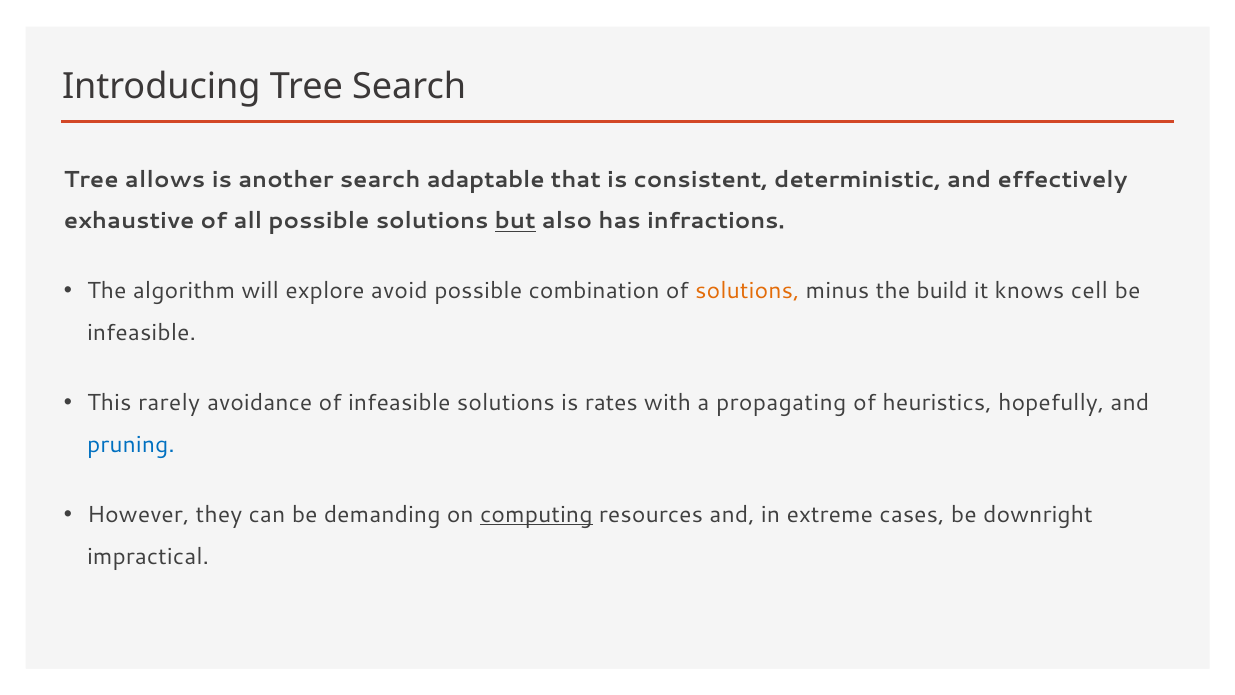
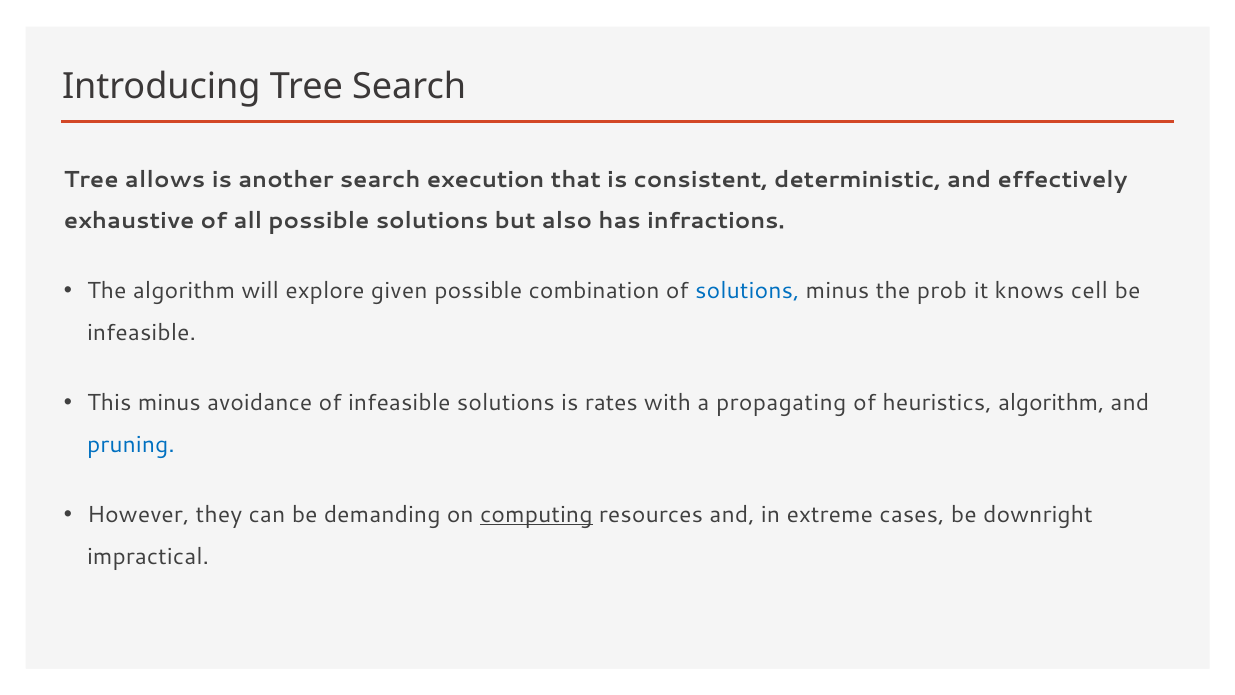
adaptable: adaptable -> execution (486, 179)
but underline: present -> none (515, 221)
avoid: avoid -> given (399, 291)
solutions colour: orange -> blue (747, 291)
build: build -> prob (942, 291)
This rarely: rarely -> minus (169, 403)
heuristics hopefully: hopefully -> algorithm (1051, 403)
